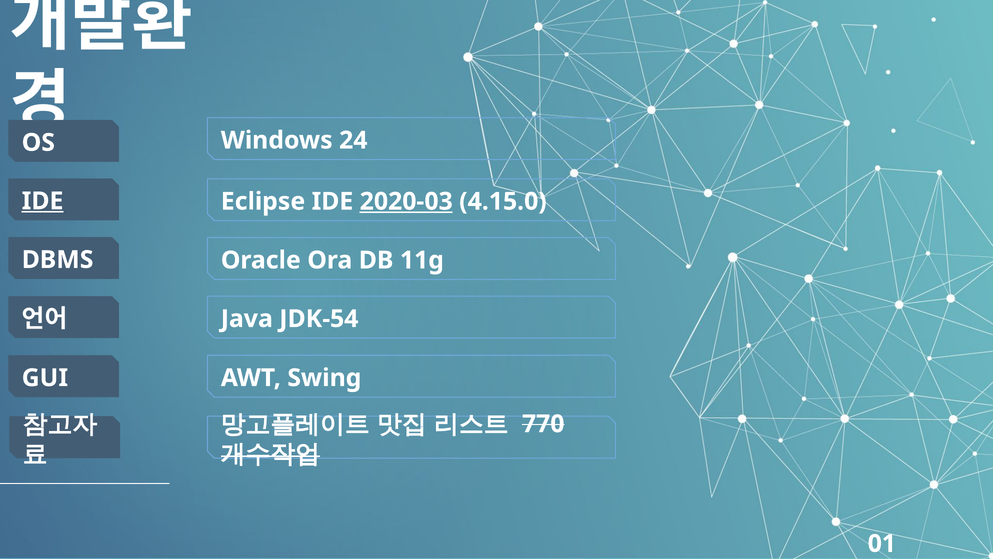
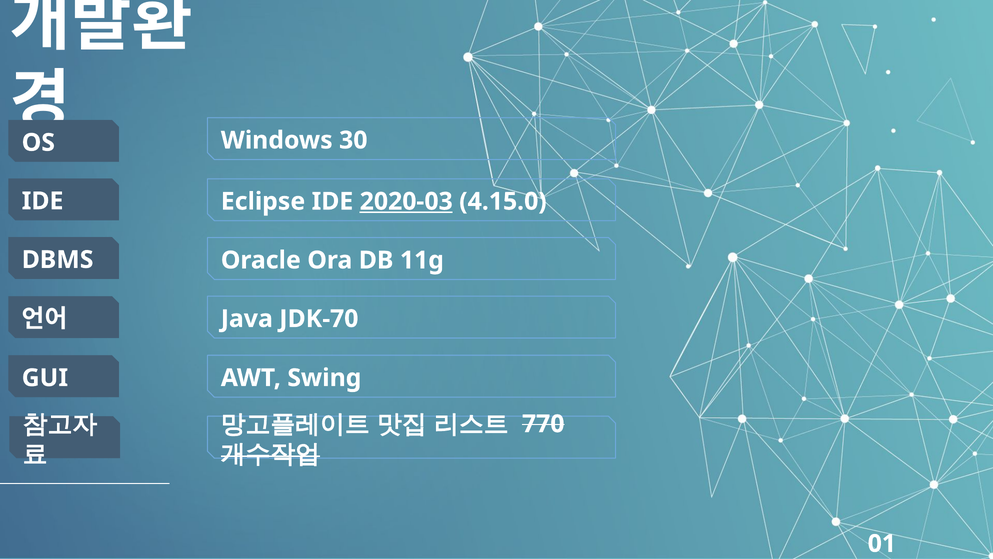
24: 24 -> 30 (353, 140)
IDE underline: present -> none (43, 201)
JDK-54: JDK-54 -> JDK-70 (319, 319)
